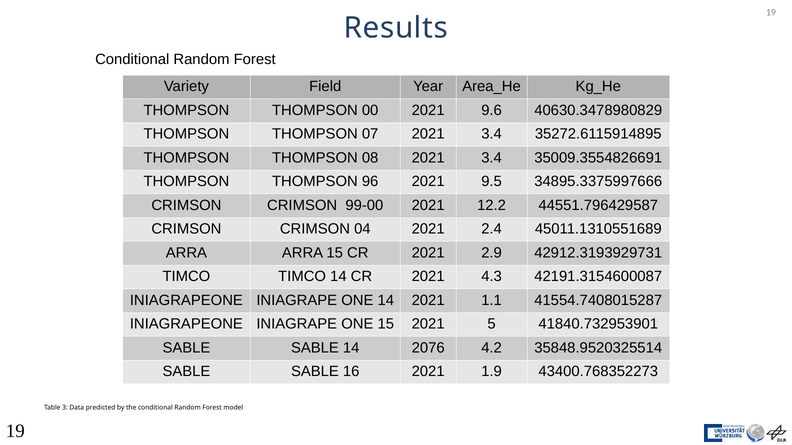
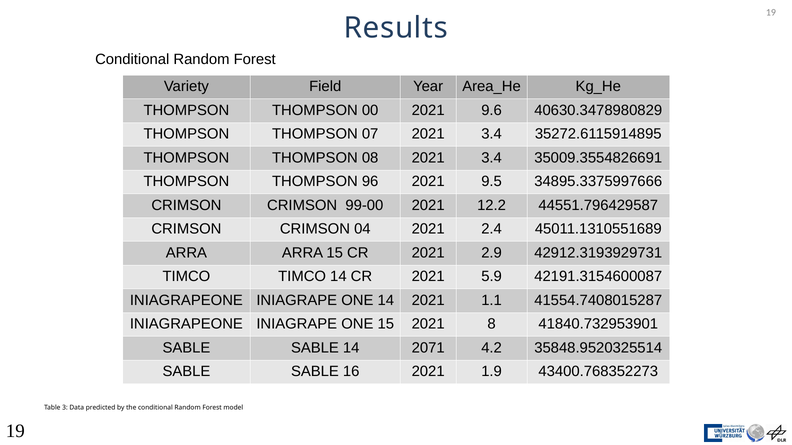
4.3: 4.3 -> 5.9 (492, 277)
5: 5 -> 8 (492, 324)
2076: 2076 -> 2071 (428, 348)
